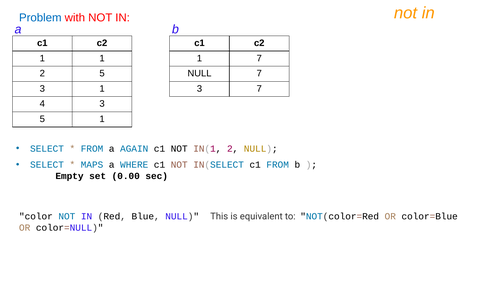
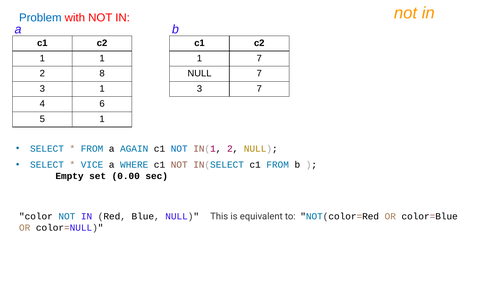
2 5: 5 -> 8 (102, 74)
4 3: 3 -> 6 (102, 104)
NOT colour: black -> blue (179, 149)
MAPS: MAPS -> VICE (92, 165)
